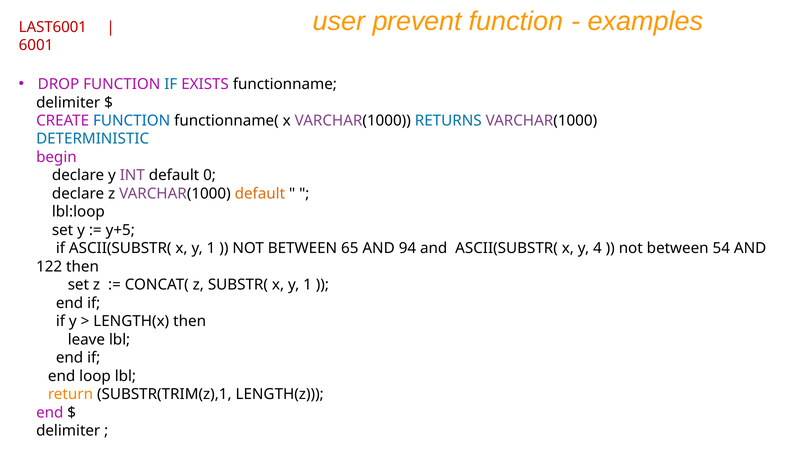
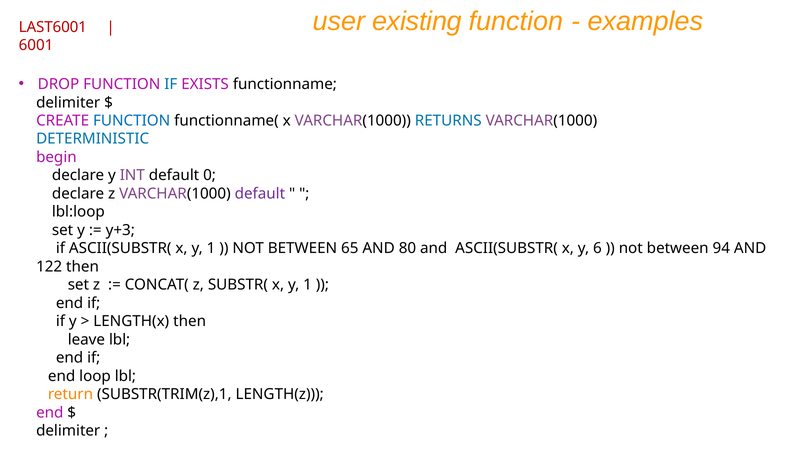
prevent: prevent -> existing (417, 21)
default colour: orange -> purple (260, 194)
y+5: y+5 -> y+3 (120, 230)
94: 94 -> 80 (407, 249)
4: 4 -> 6 (597, 249)
54: 54 -> 94 (721, 249)
